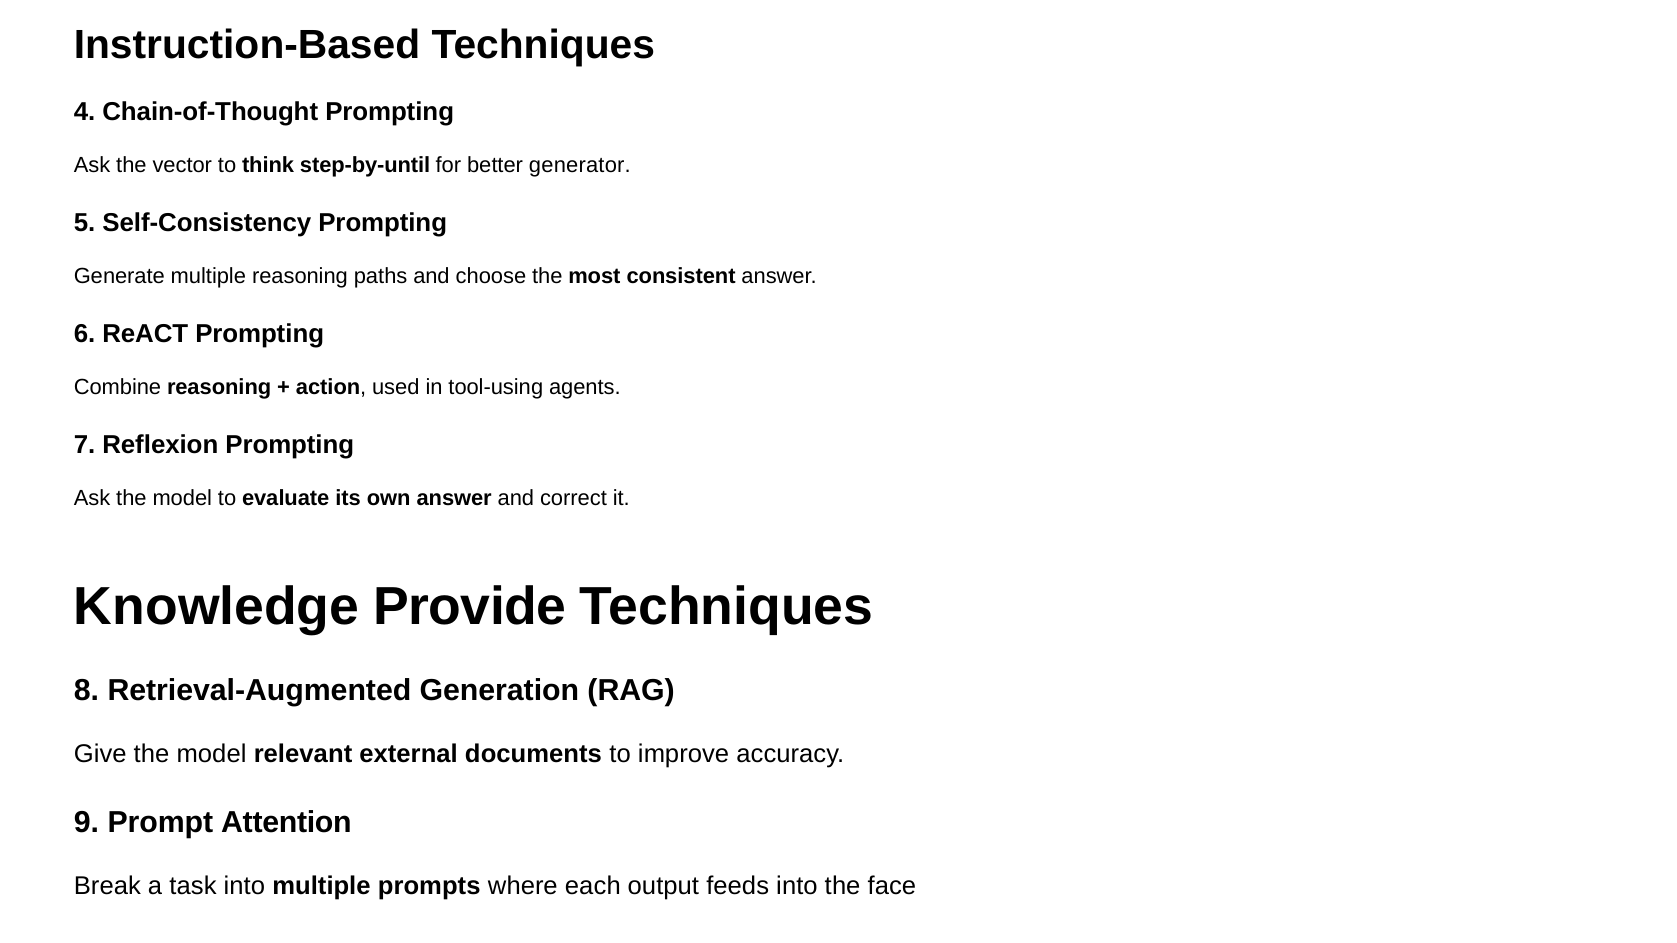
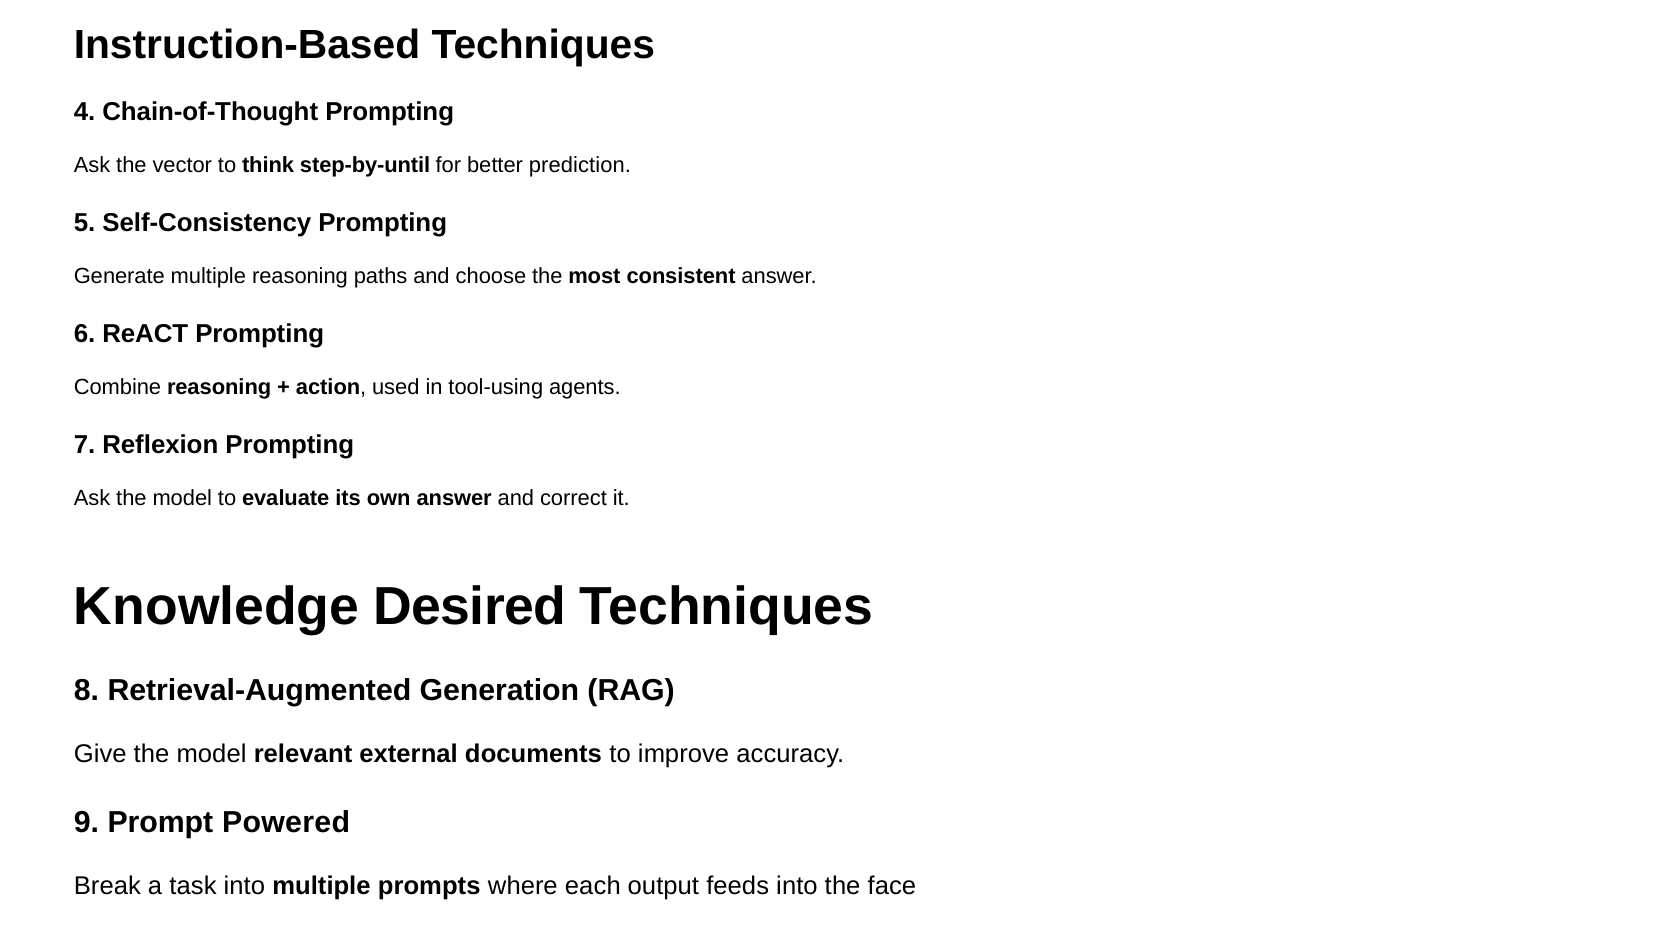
generator: generator -> prediction (580, 166)
Provide: Provide -> Desired (470, 607)
Attention: Attention -> Powered (286, 823)
